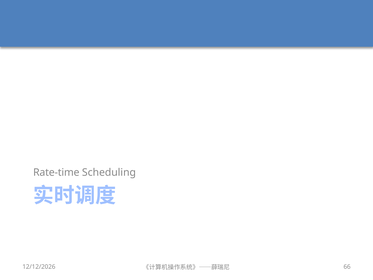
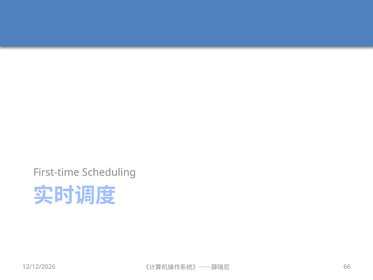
Rate-time: Rate-time -> First-time (56, 172)
